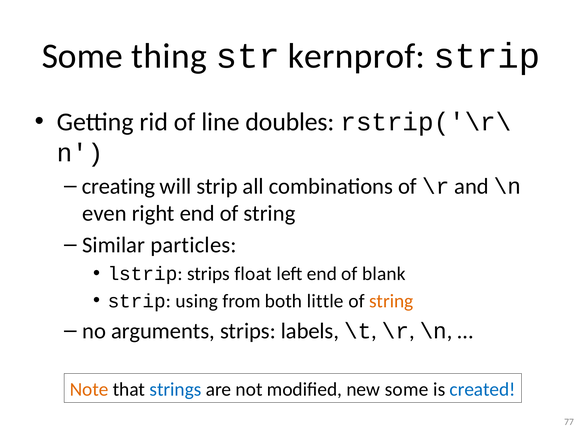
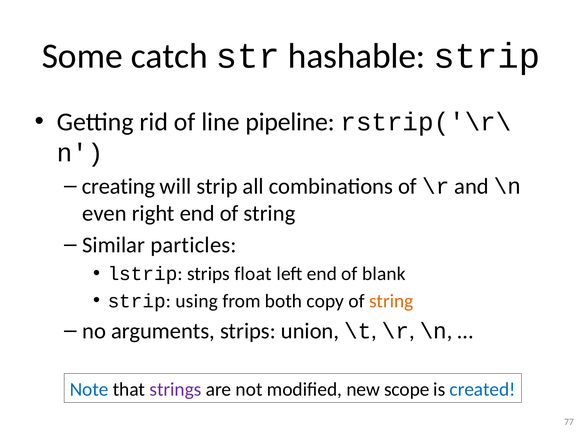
thing: thing -> catch (169, 56)
kernprof: kernprof -> hashable (357, 56)
doubles: doubles -> pipeline (290, 122)
little: little -> copy (325, 301)
labels: labels -> union (310, 331)
Note colour: orange -> blue (89, 390)
strings colour: blue -> purple (175, 390)
new some: some -> scope (407, 390)
